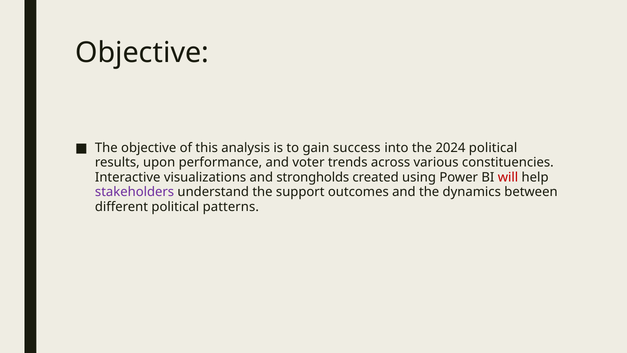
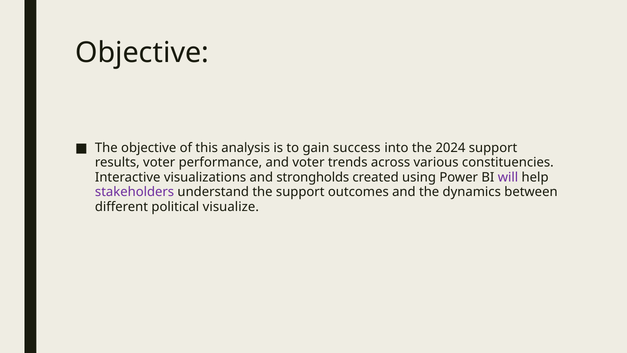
2024 political: political -> support (493, 148)
results upon: upon -> voter (159, 163)
will colour: red -> purple (508, 177)
patterns: patterns -> visualize (231, 207)
